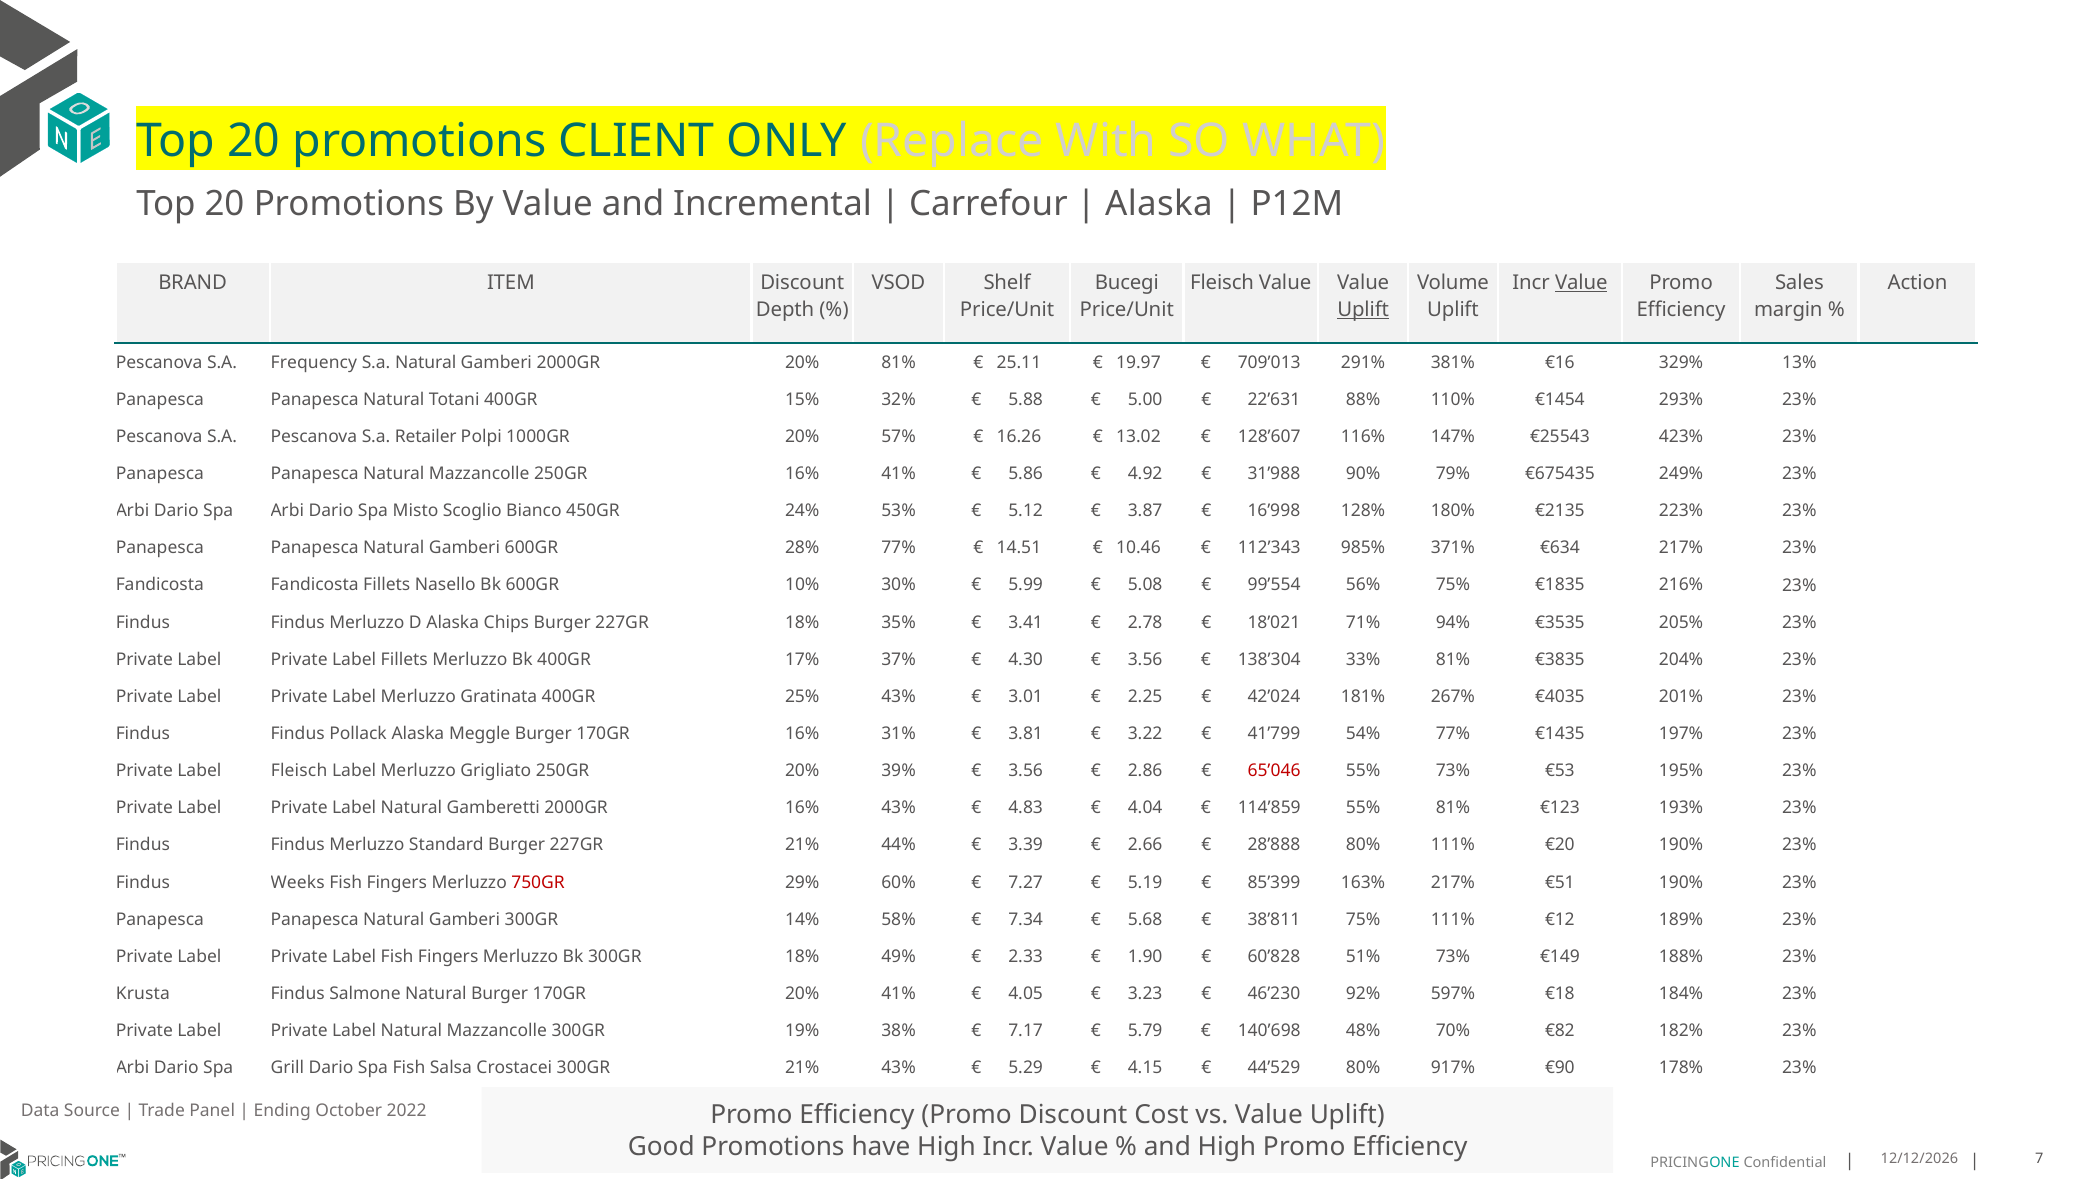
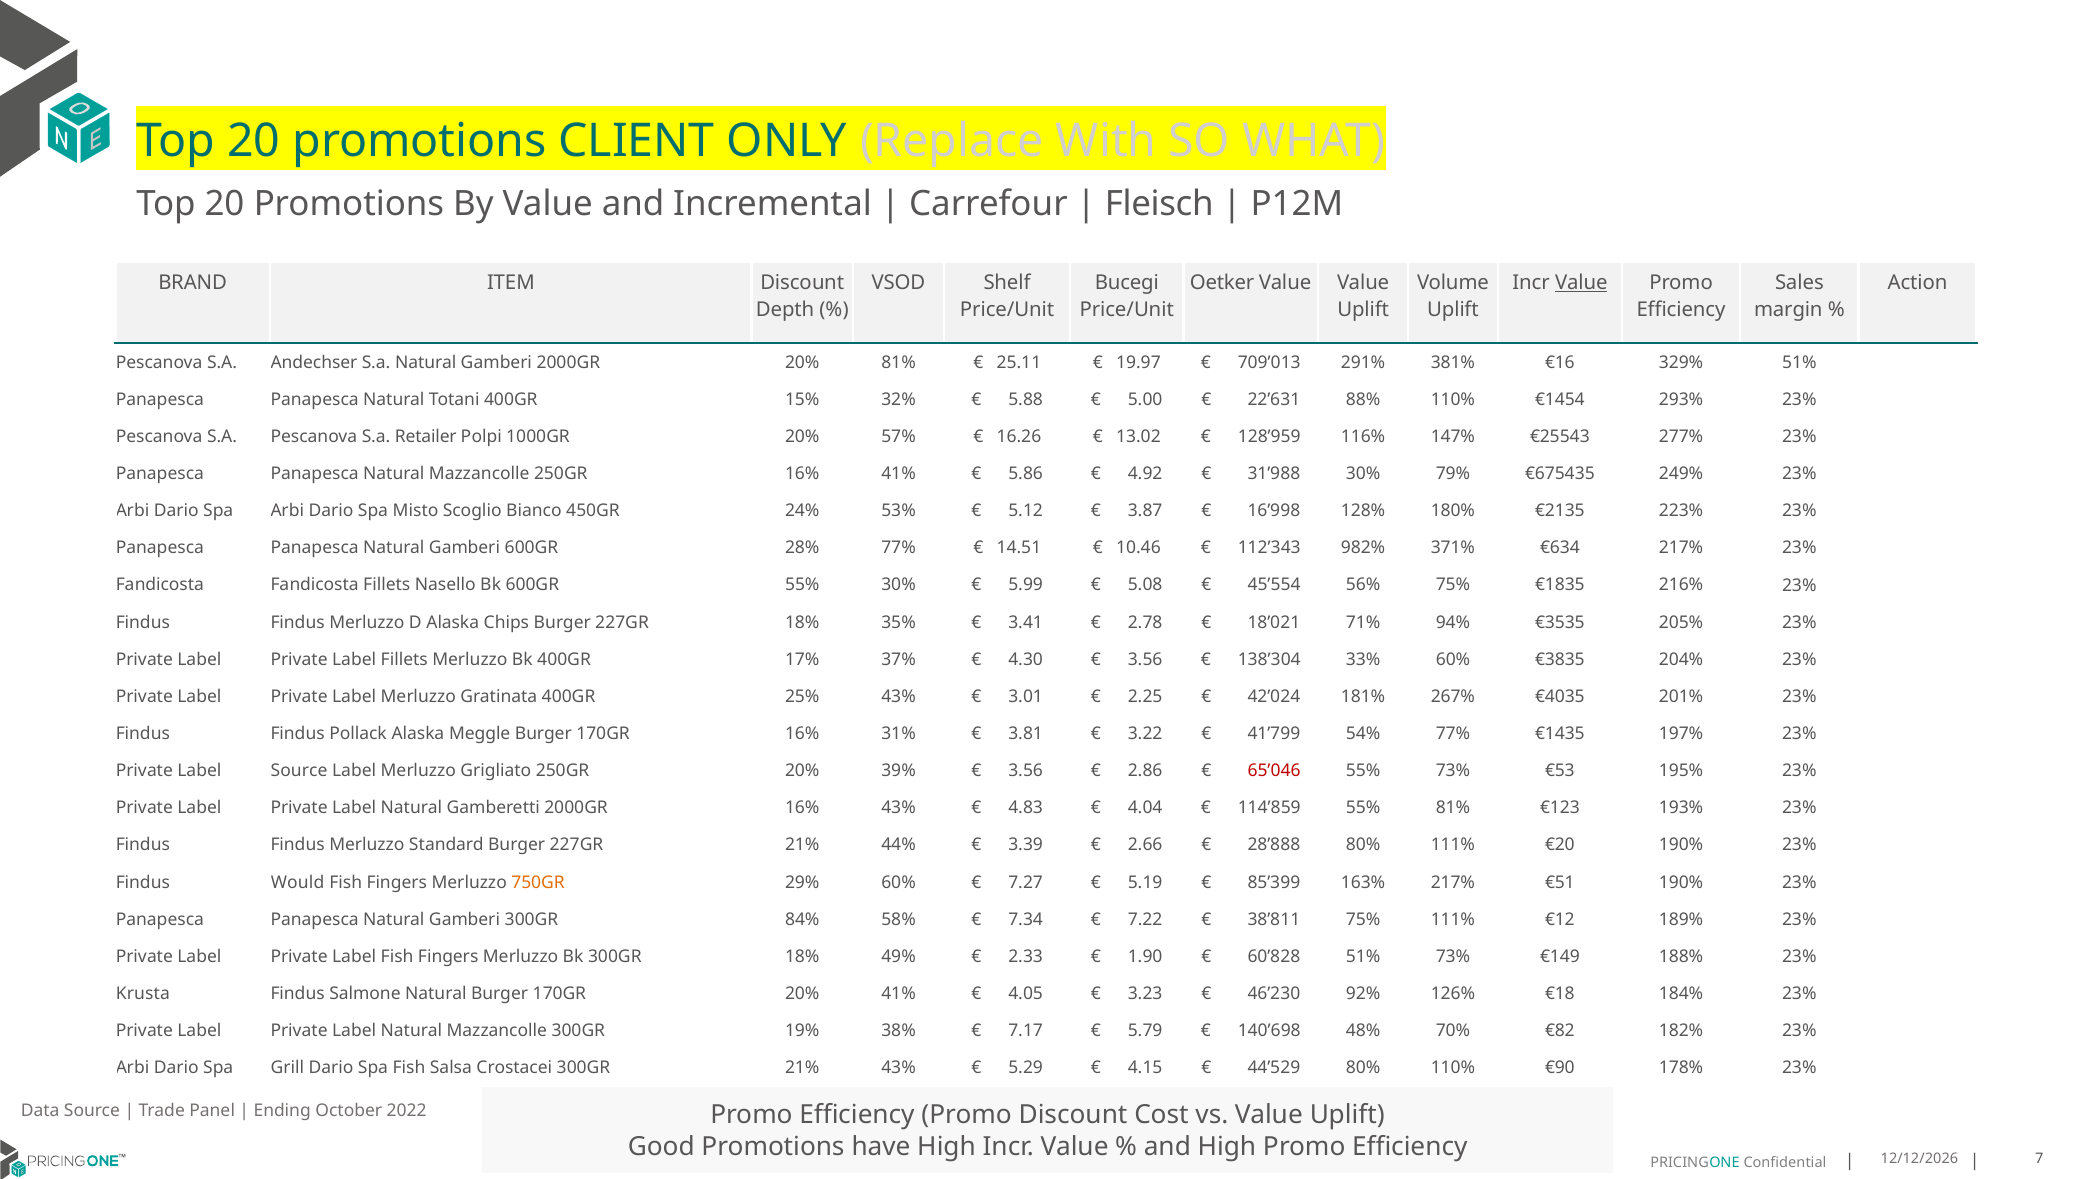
Alaska: Alaska -> Fleisch (1159, 204)
Fleisch: Fleisch -> Oetker (1222, 282)
Uplift underline: present -> none (1363, 310)
Frequency: Frequency -> Andechser (314, 362)
329% 13%: 13% -> 51% (1799, 362)
128’607: 128’607 -> 128’959 (1269, 436)
423%: 423% -> 277% (1681, 436)
31’988 90%: 90% -> 30% (1363, 474)
985%: 985% -> 982% (1363, 548)
600GR 10%: 10% -> 55% (802, 585)
99’554: 99’554 -> 45’554 (1274, 585)
33% 81%: 81% -> 60% (1453, 659)
Label Fleisch: Fleisch -> Source (299, 771)
Weeks: Weeks -> Would (298, 882)
750GR colour: red -> orange (538, 882)
14%: 14% -> 84% (802, 919)
5.68: 5.68 -> 7.22 (1145, 919)
597%: 597% -> 126% (1453, 993)
80% 917%: 917% -> 110% (1453, 1067)
